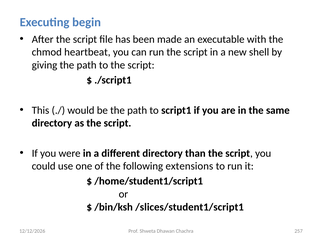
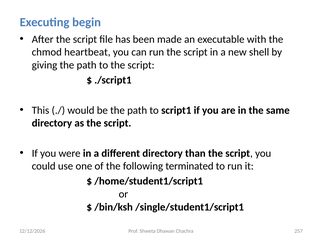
extensions: extensions -> terminated (189, 166)
/slices/student1/script1: /slices/student1/script1 -> /single/student1/script1 (190, 207)
